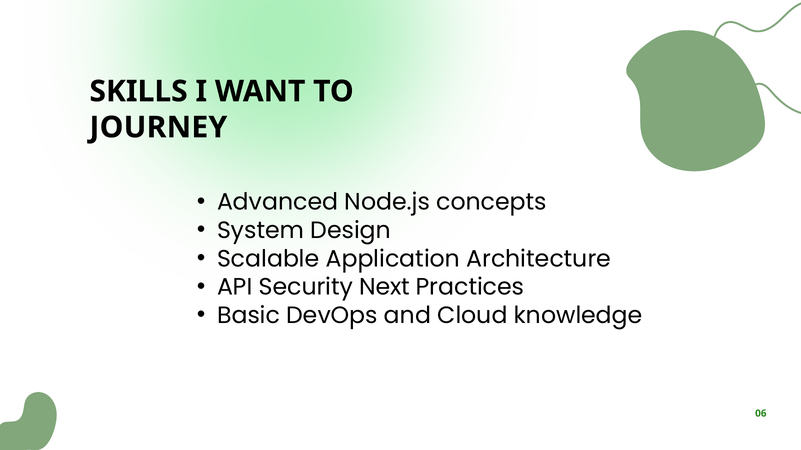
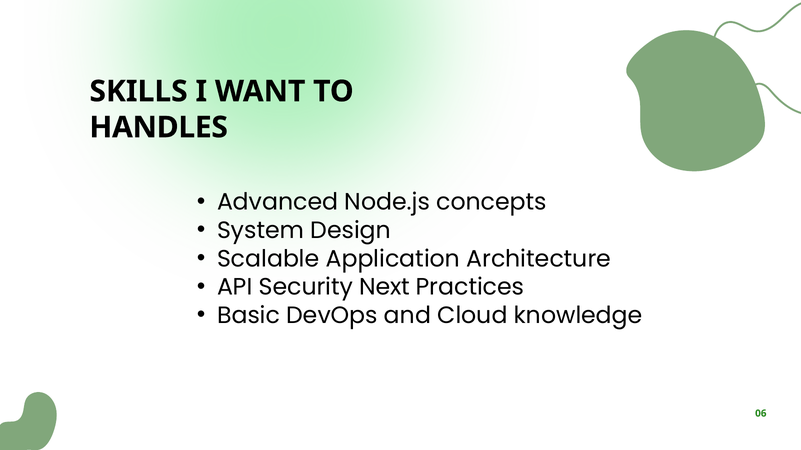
JOURNEY: JOURNEY -> HANDLES (159, 128)
